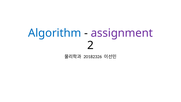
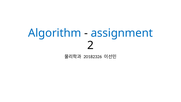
assignment colour: purple -> blue (122, 33)
